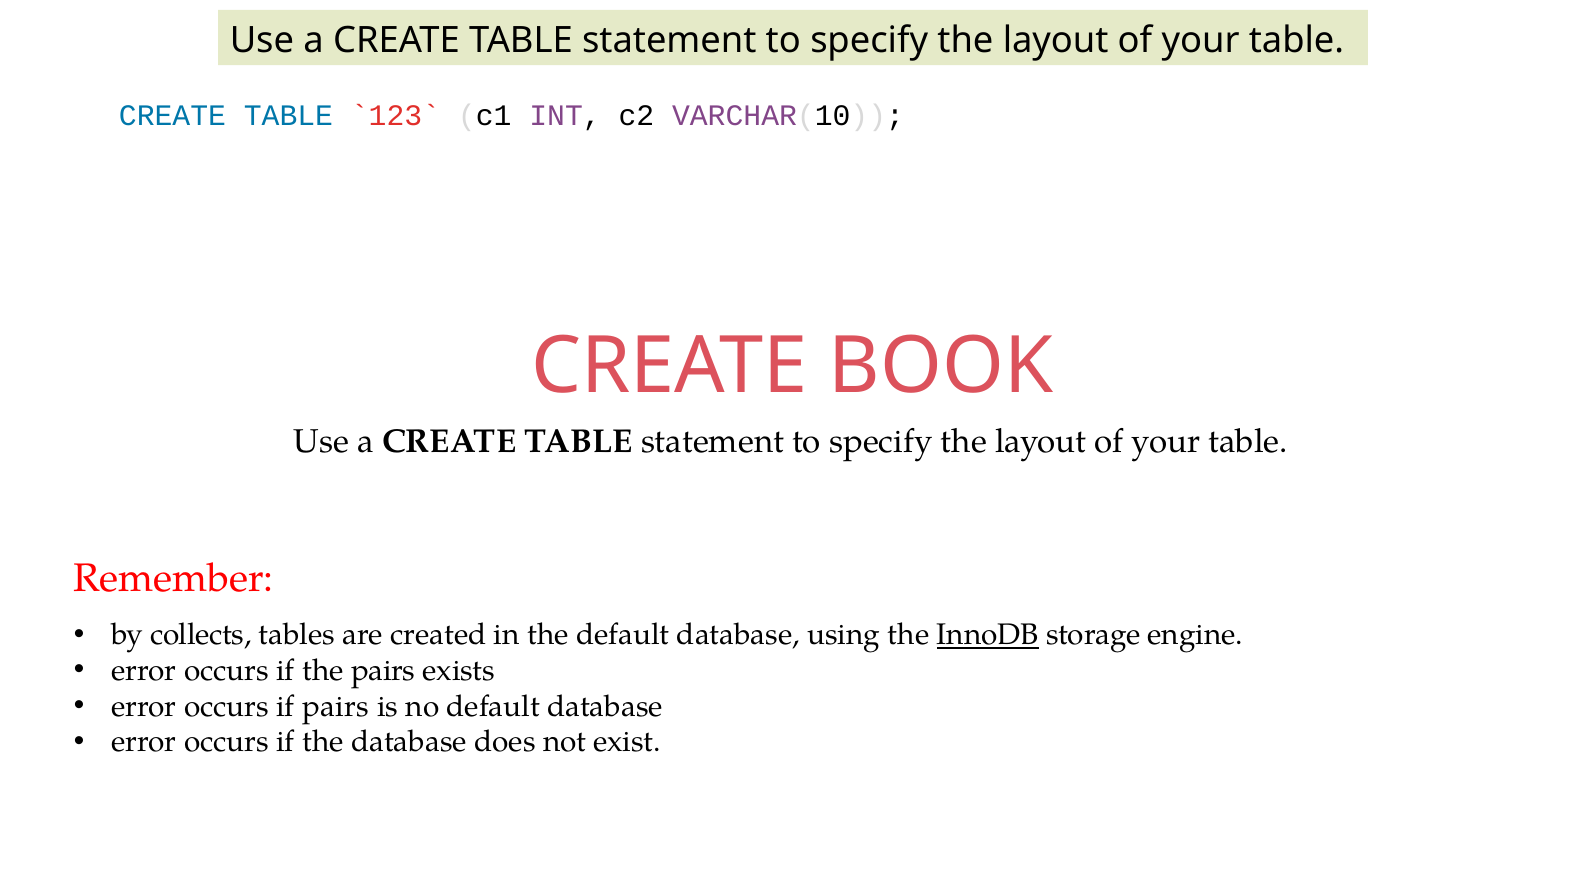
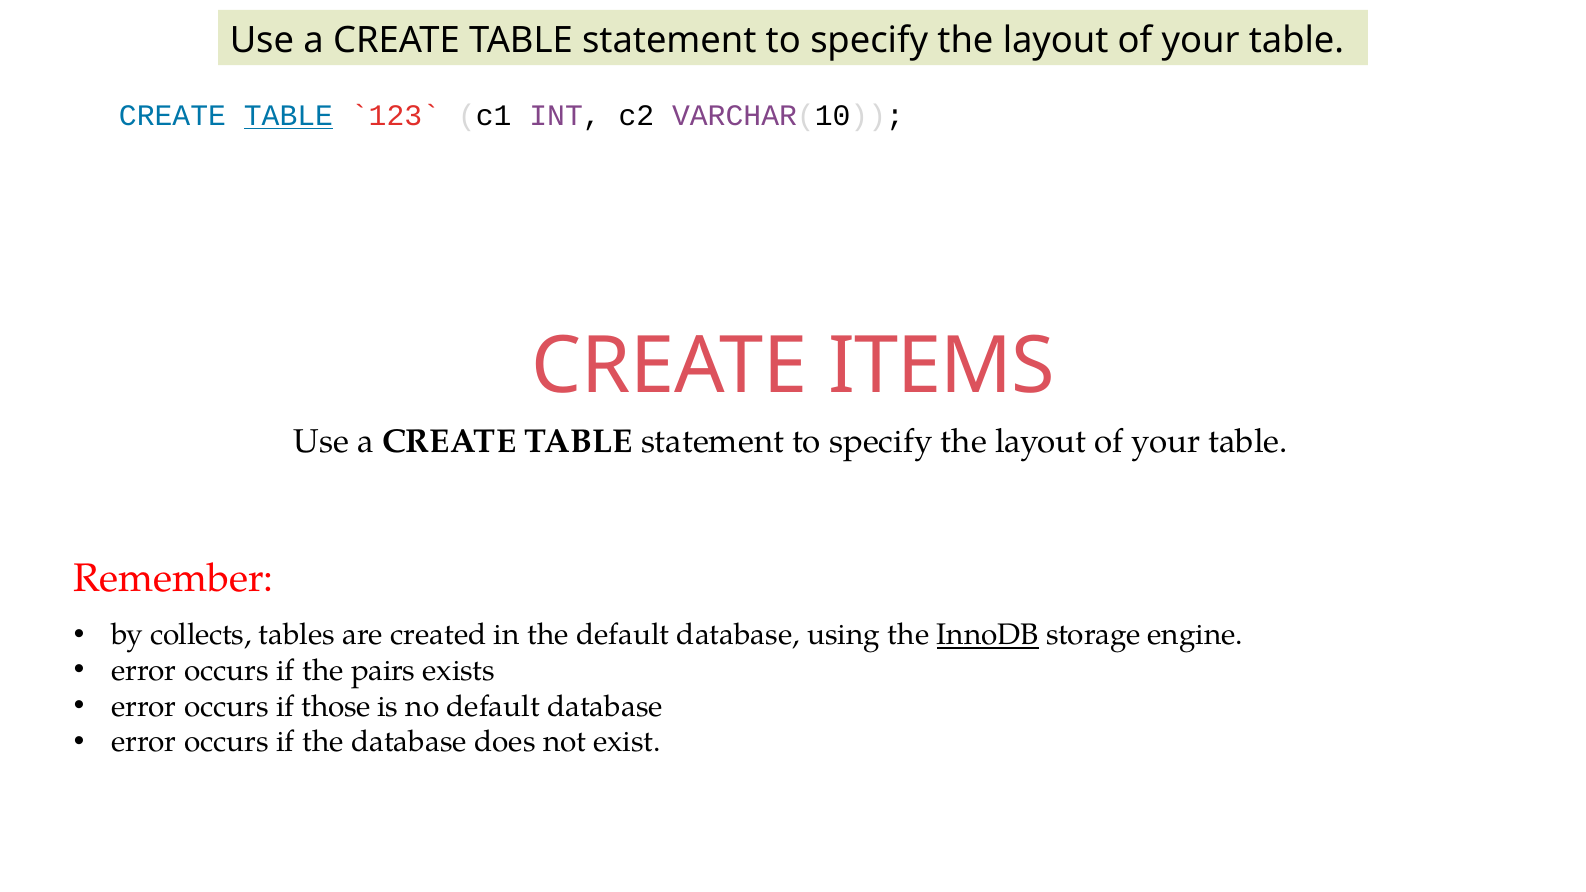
TABLE underline: none -> present (288, 116)
BOOK: BOOK -> ITEMS (942, 366)
if pairs: pairs -> those (336, 706)
